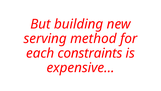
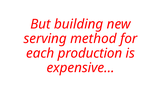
constraints: constraints -> production (90, 53)
